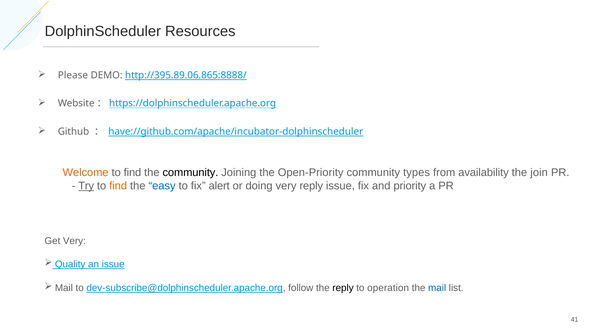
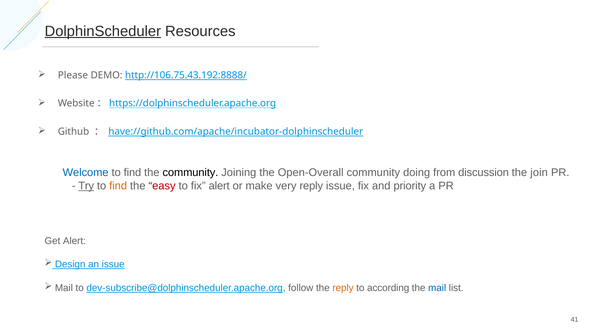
DolphinScheduler underline: none -> present (103, 31)
http://395.89.06.865:8888/: http://395.89.06.865:8888/ -> http://106.75.43.192:8888/ (186, 75)
Welcome colour: orange -> blue (86, 173)
Open-Priority: Open-Priority -> Open-Overall (311, 173)
types: types -> doing (417, 173)
availability: availability -> discussion (484, 173)
easy colour: blue -> red (162, 186)
doing: doing -> make (259, 186)
Get Very: Very -> Alert (74, 241)
Quality: Quality -> Design (70, 264)
reply colour: black -> orange (343, 288)
operation: operation -> according (388, 288)
